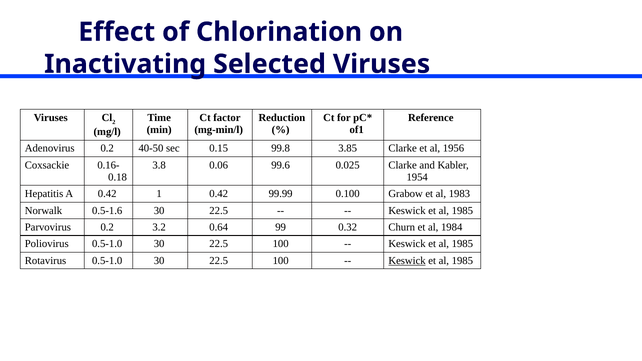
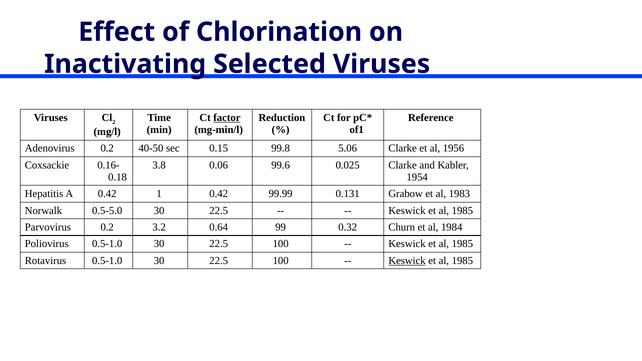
factor underline: none -> present (227, 118)
3.85: 3.85 -> 5.06 (348, 149)
0.100: 0.100 -> 0.131 (348, 194)
0.5-1.6: 0.5-1.6 -> 0.5-5.0 (107, 211)
